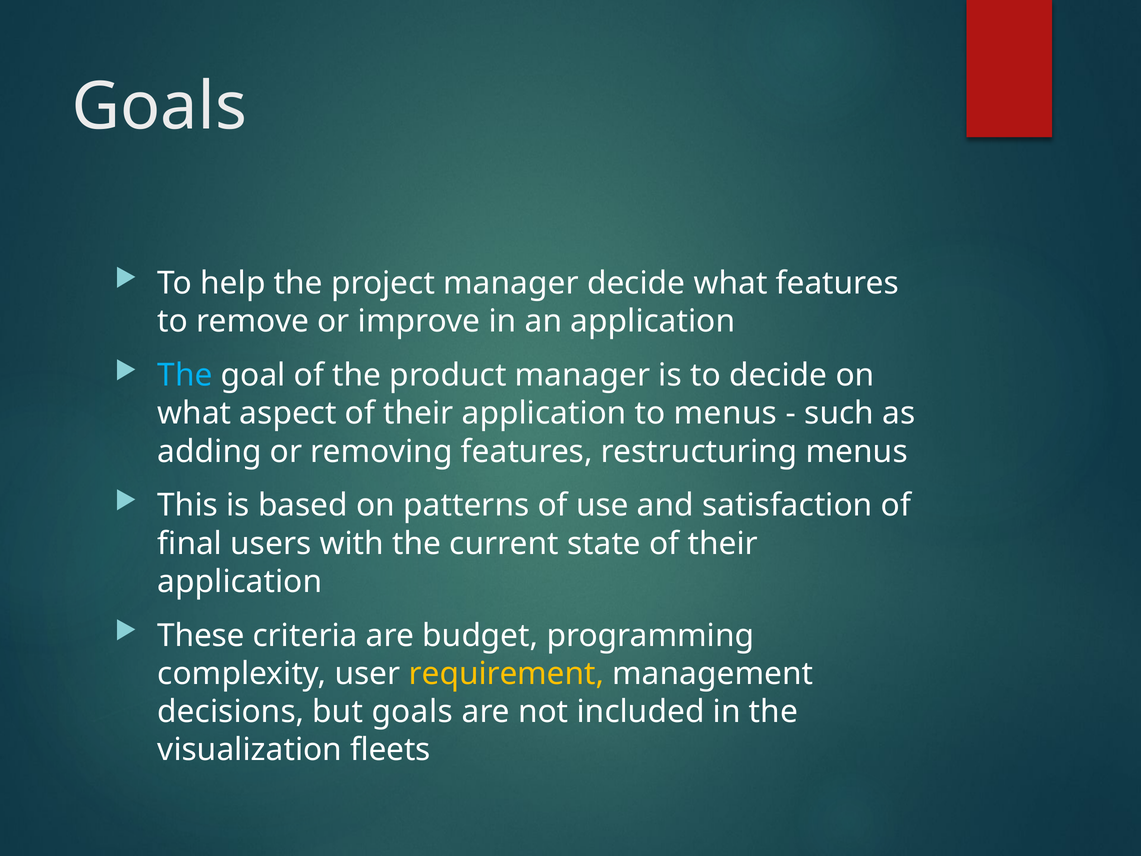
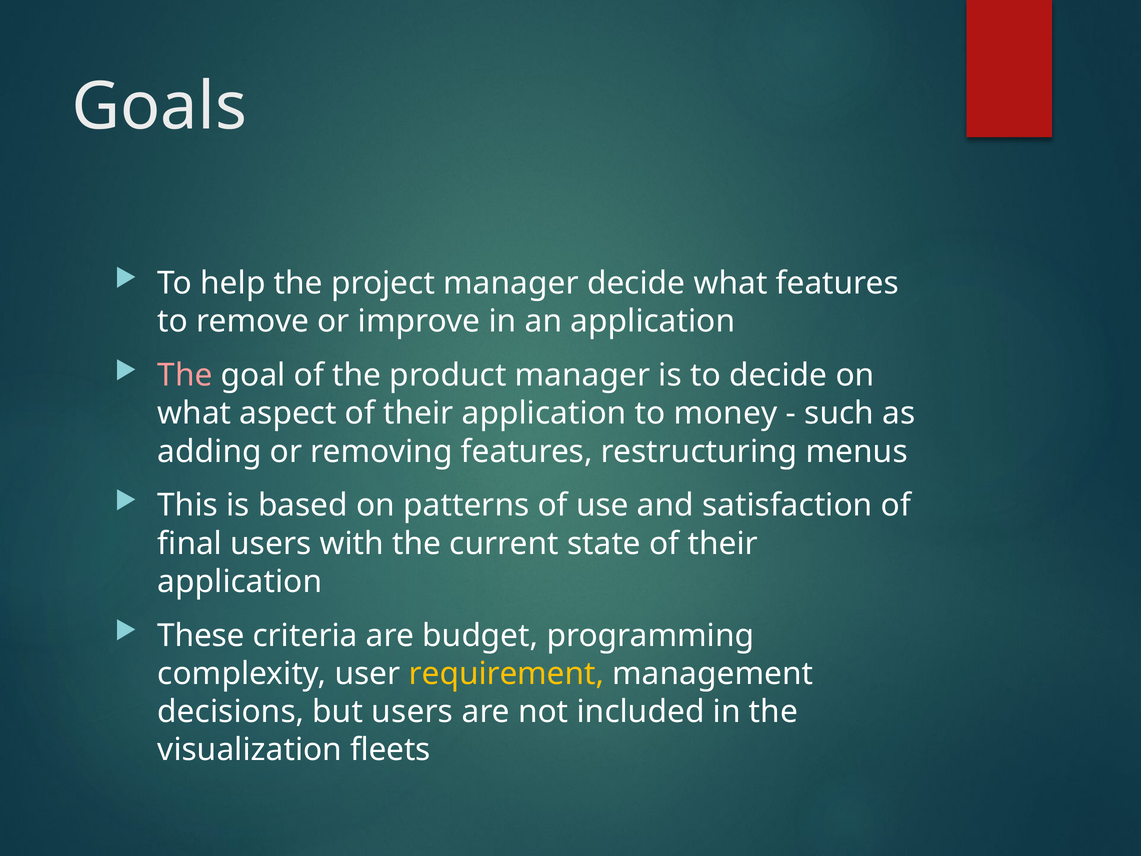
The colour: light blue -> pink (185, 375)
to menus: menus -> money (726, 413)
but goals: goals -> users (412, 712)
